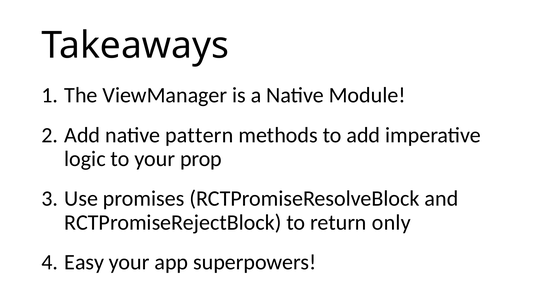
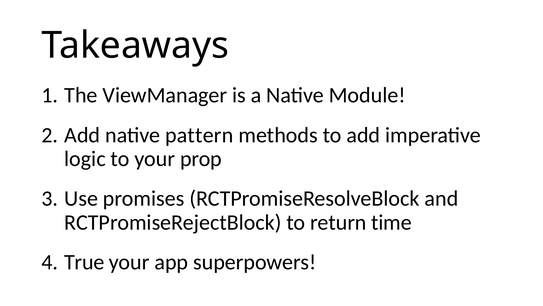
only: only -> time (391, 222)
Easy: Easy -> True (84, 262)
